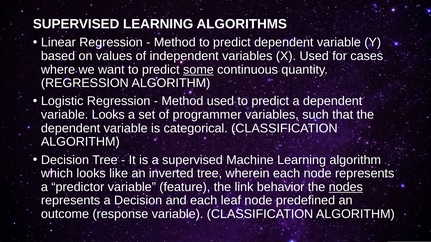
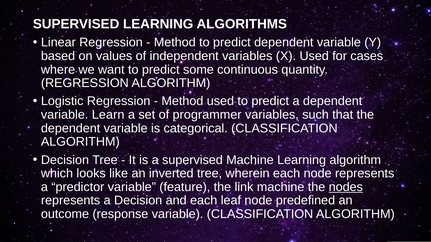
some underline: present -> none (198, 70)
variable Looks: Looks -> Learn (108, 115)
link behavior: behavior -> machine (281, 187)
